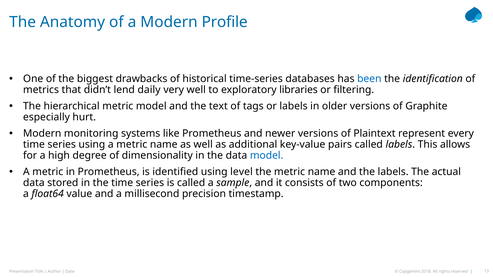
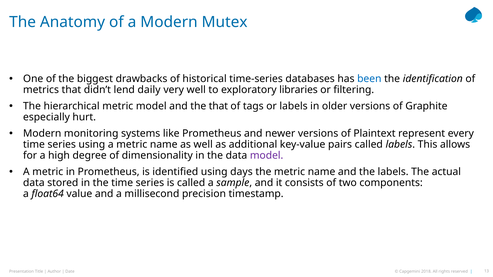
Profile: Profile -> Mutex (225, 22)
the text: text -> that (218, 106)
model colour: blue -> purple (267, 156)
level: level -> days (241, 172)
